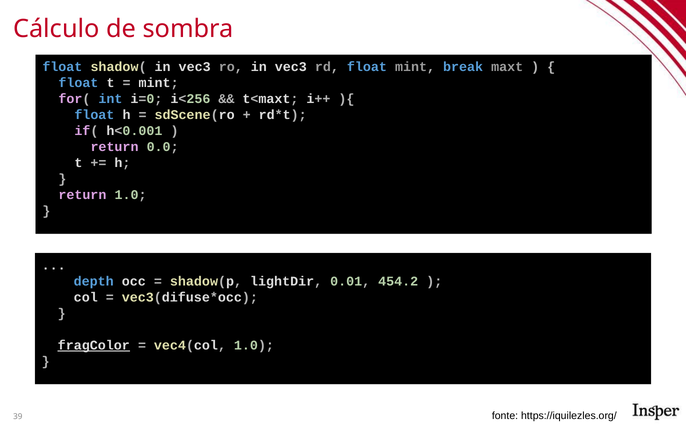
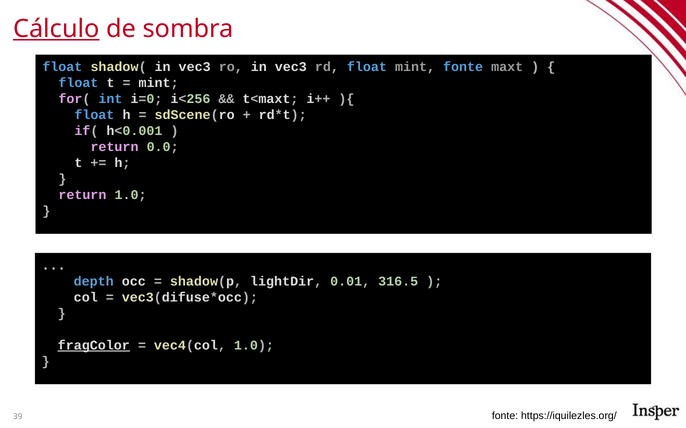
Cálculo underline: none -> present (56, 29)
mint break: break -> fonte (463, 67)
454.2: 454.2 -> 316.5 (398, 282)
